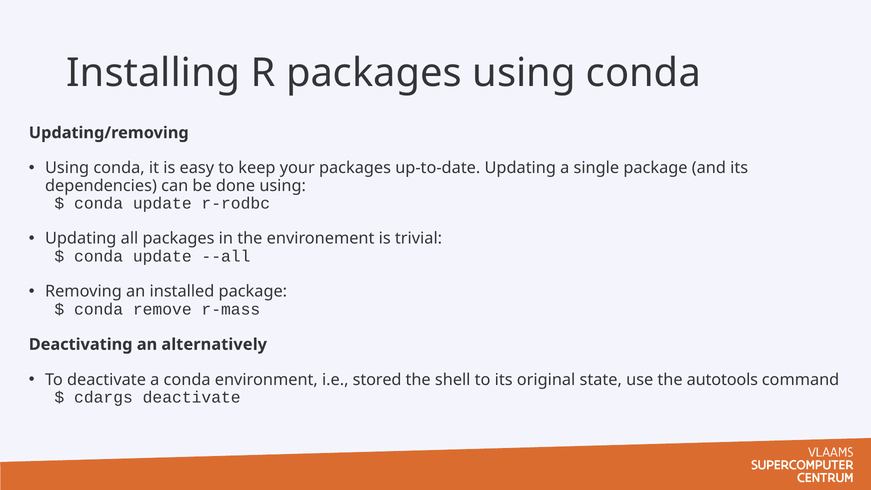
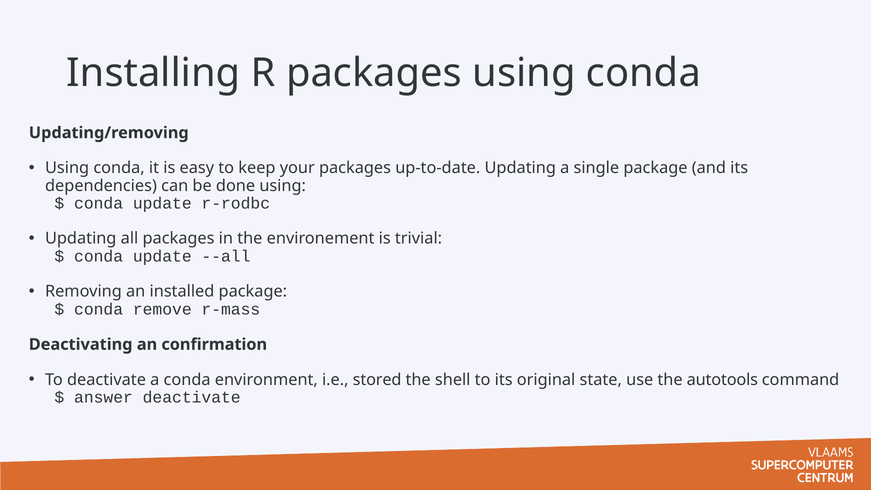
alternatively: alternatively -> confirmation (214, 344)
cdargs: cdargs -> answer (103, 397)
